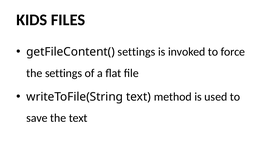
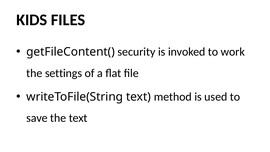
getFileContent( settings: settings -> security (136, 52)
force: force -> work (233, 52)
